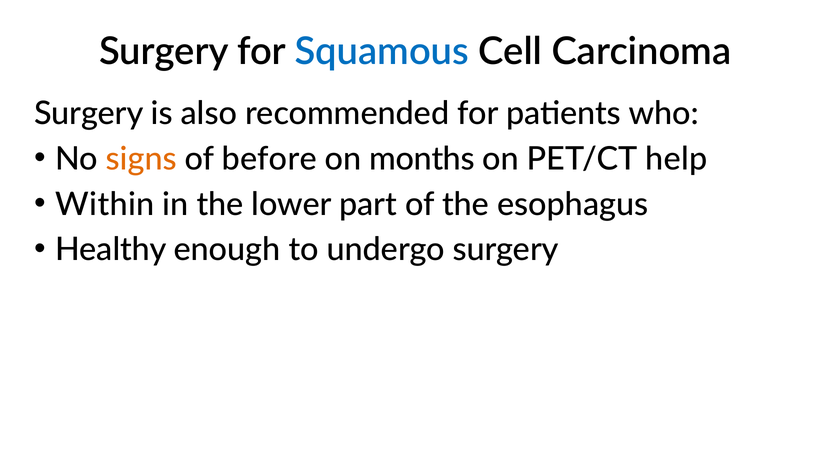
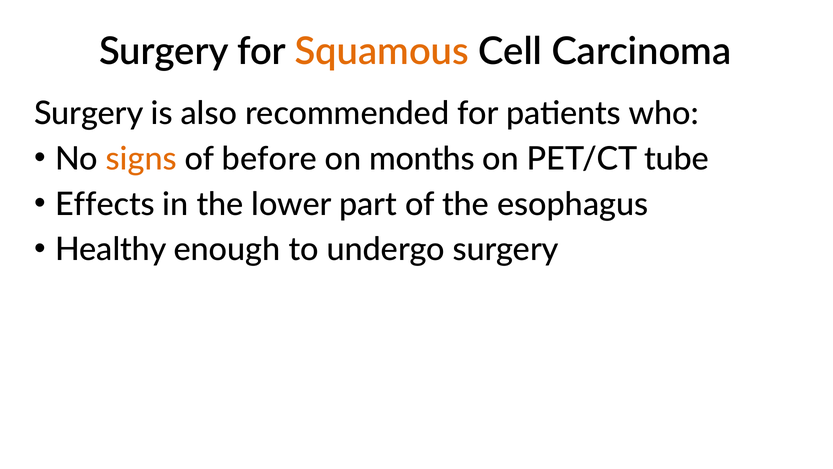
Squamous colour: blue -> orange (382, 52)
help: help -> tube (677, 159)
Within: Within -> Effects (105, 204)
